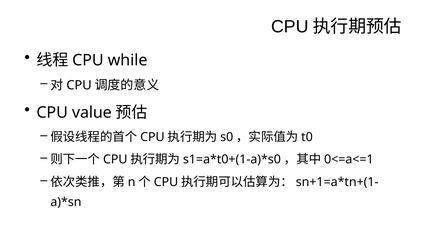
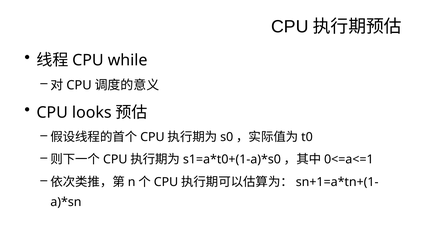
value: value -> looks (92, 113)
